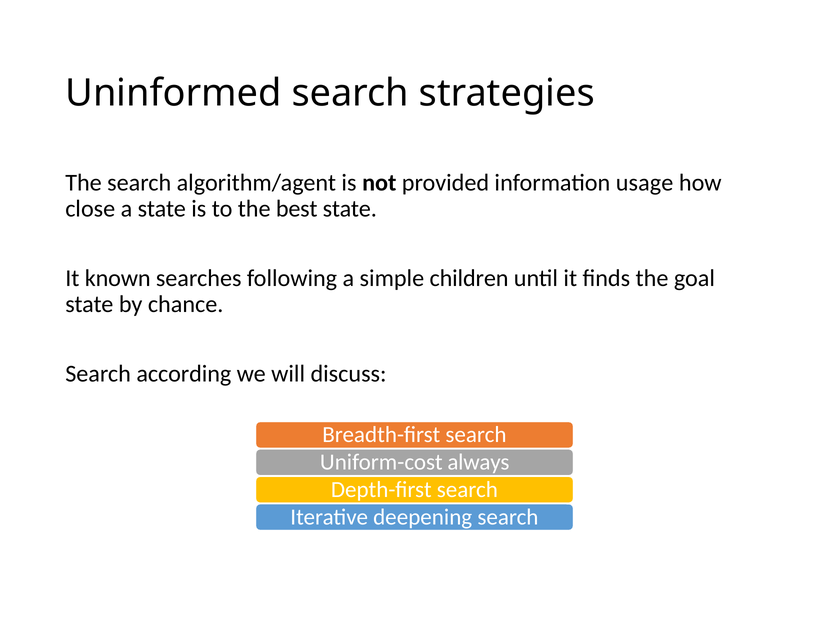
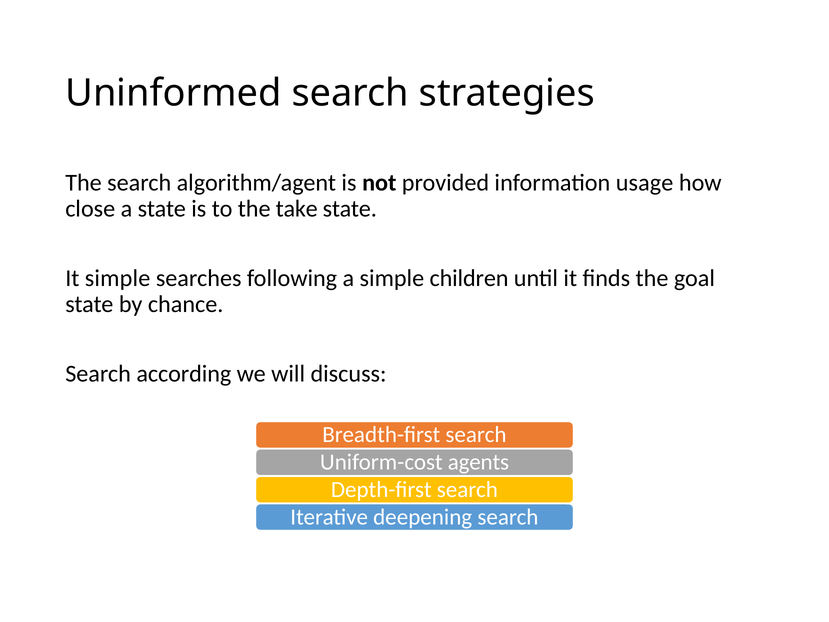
best: best -> take (297, 209)
It known: known -> simple (118, 278)
always: always -> agents (478, 462)
